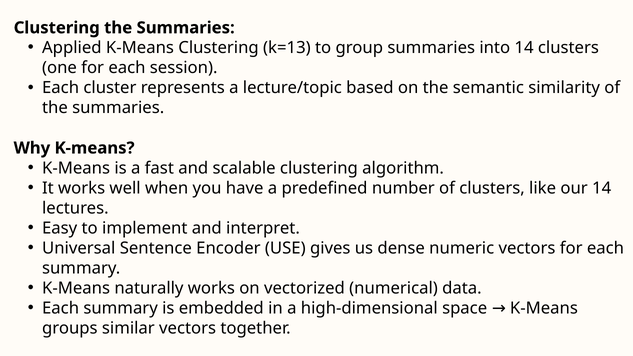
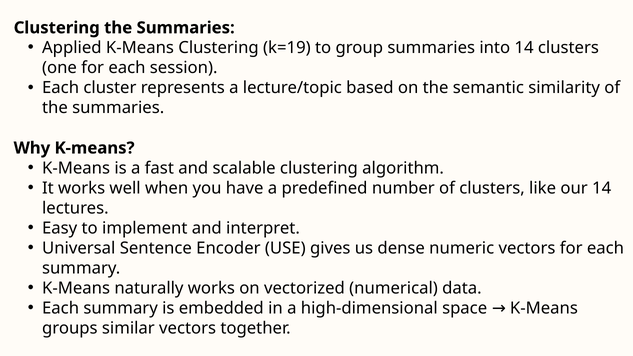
k=13: k=13 -> k=19 (287, 48)
